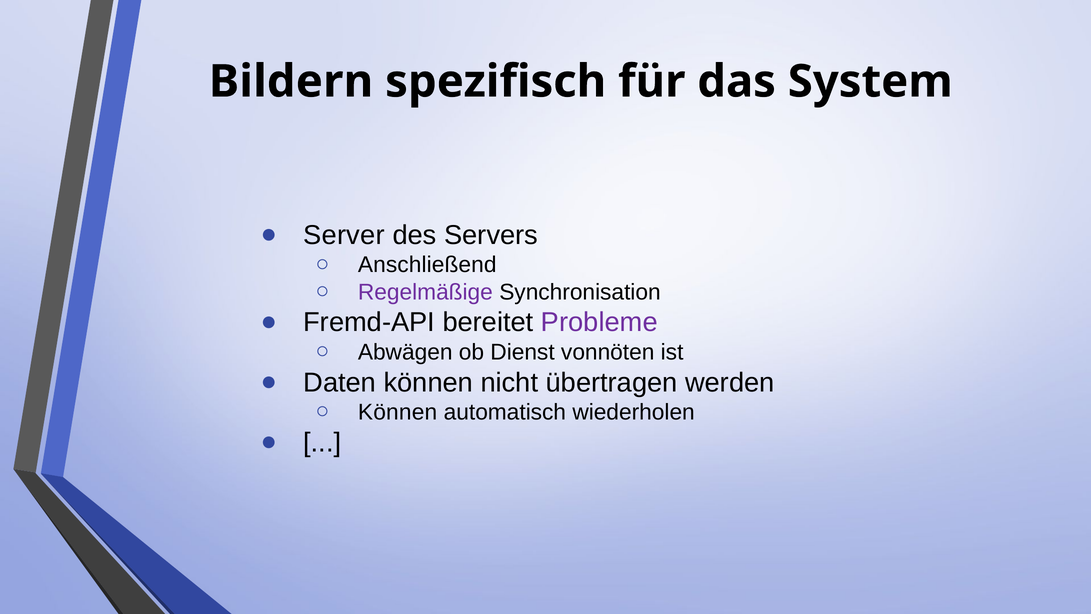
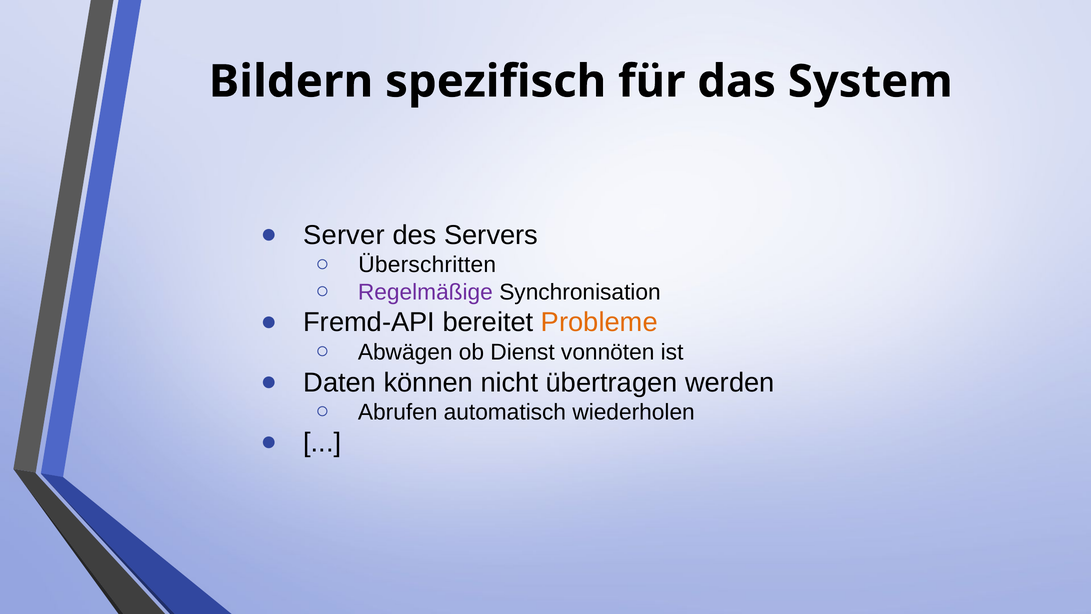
Anschließend: Anschließend -> Überschritten (427, 265)
Probleme colour: purple -> orange (599, 322)
Können: Können -> Abrufen (398, 412)
